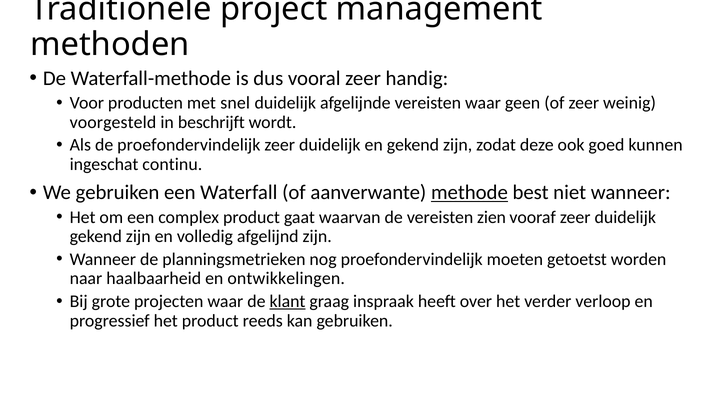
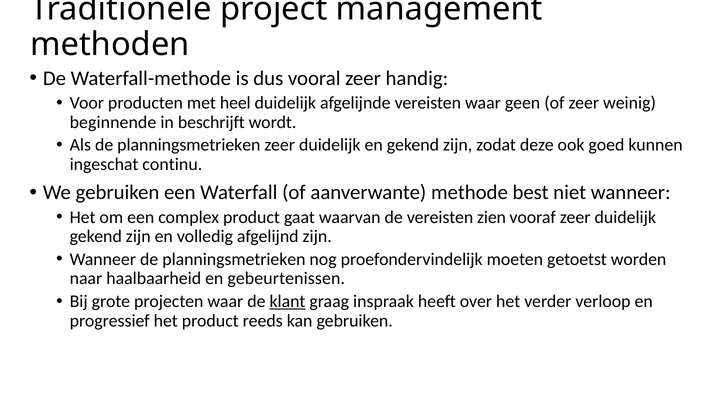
snel: snel -> heel (235, 103)
voorgesteld: voorgesteld -> beginnende (113, 122)
Als de proefondervindelijk: proefondervindelijk -> planningsmetrieken (189, 145)
methode underline: present -> none (469, 193)
ontwikkelingen: ontwikkelingen -> gebeurtenissen (286, 279)
